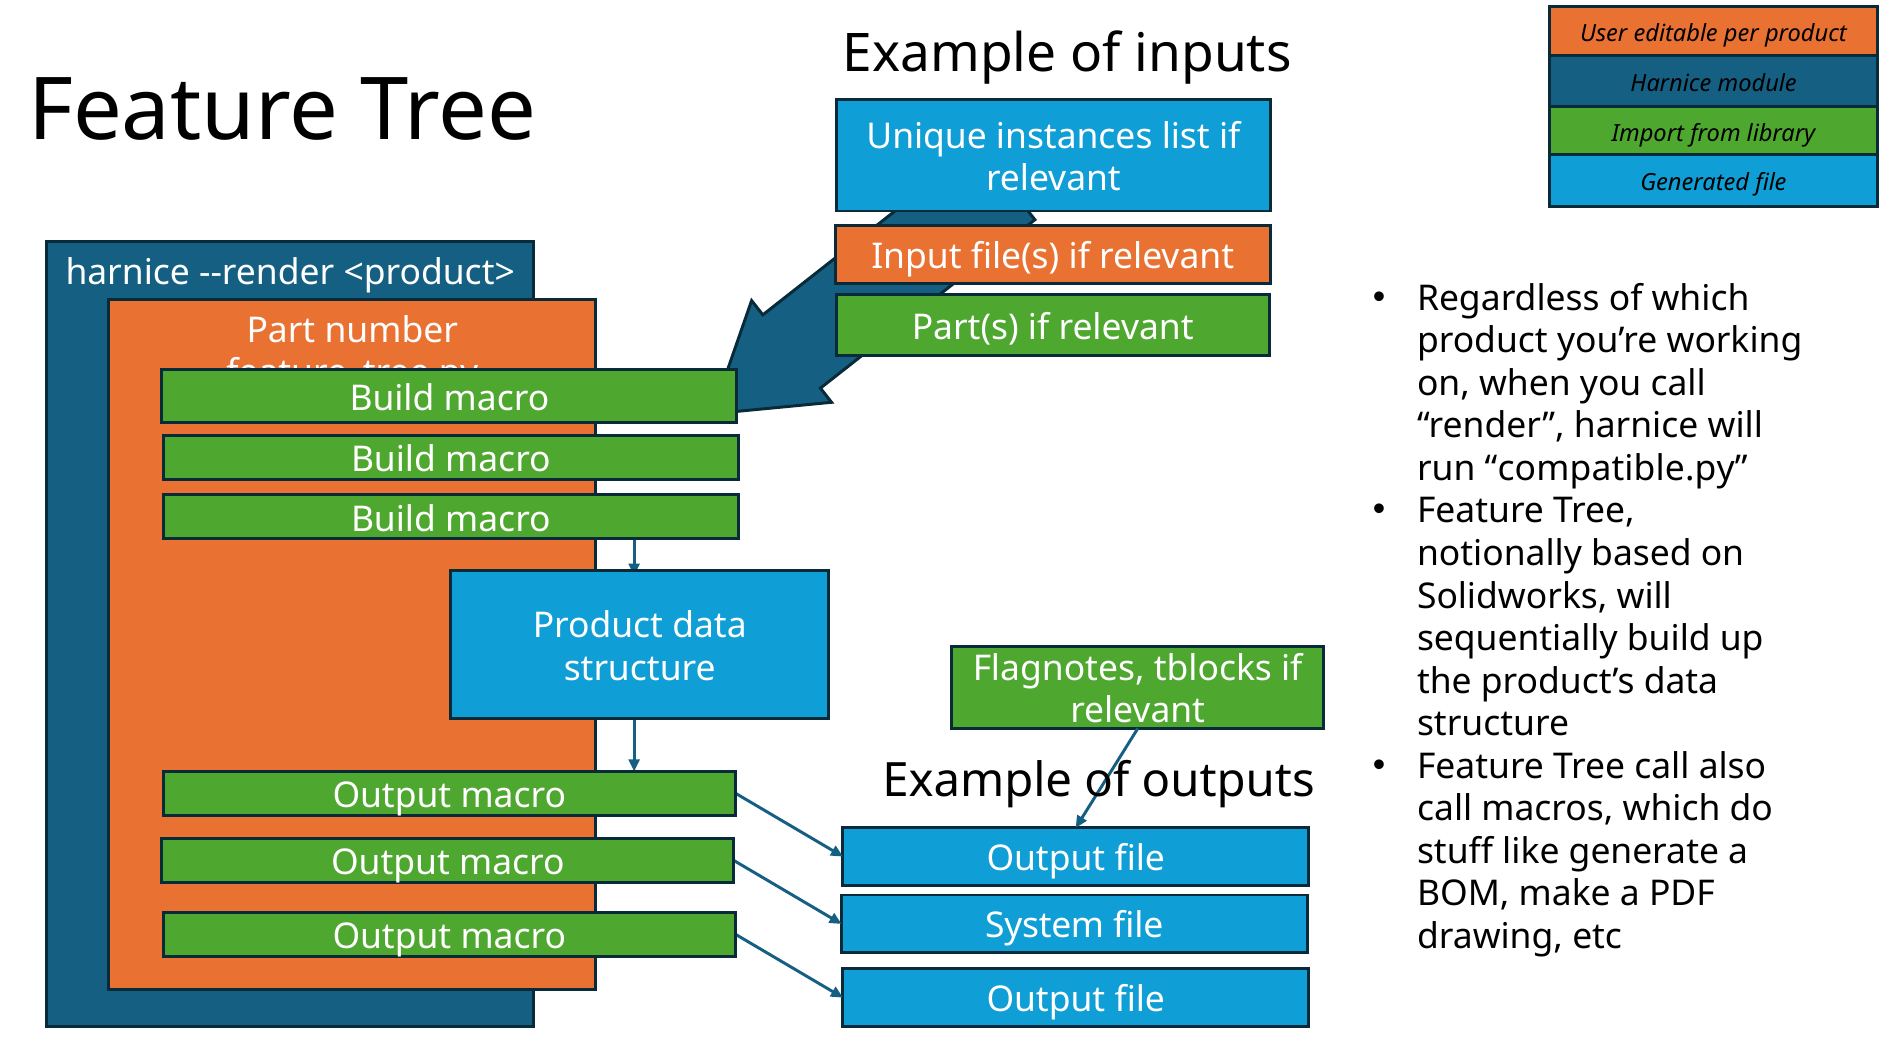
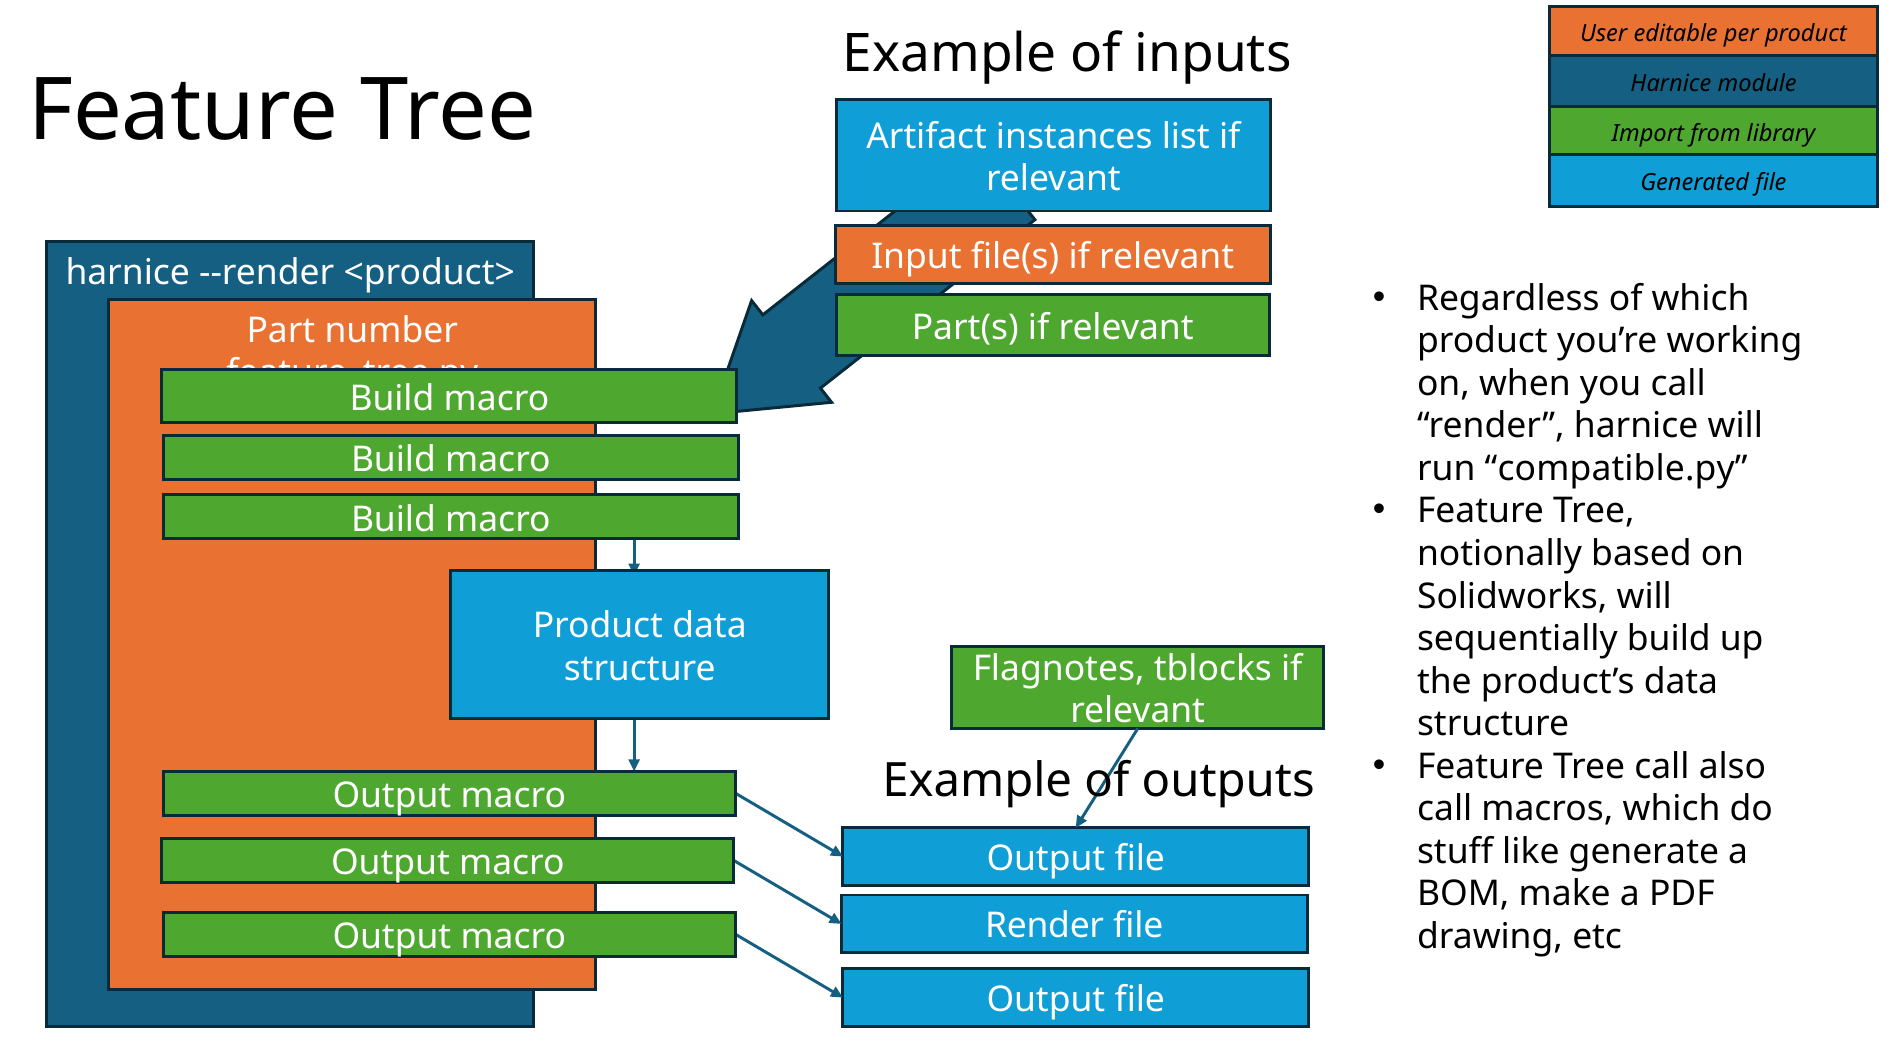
Unique: Unique -> Artifact (927, 137)
System: System -> Render (1045, 926)
